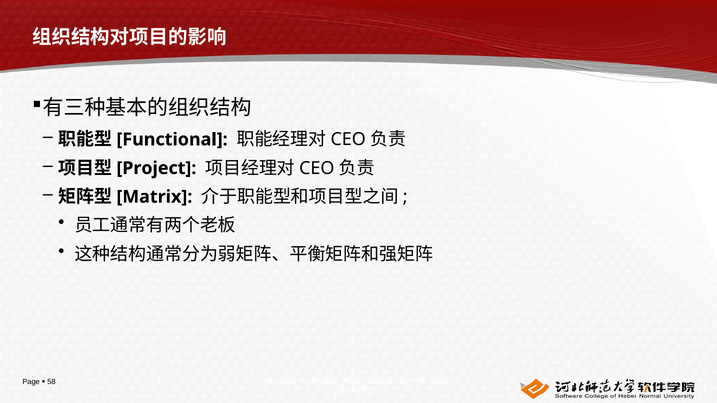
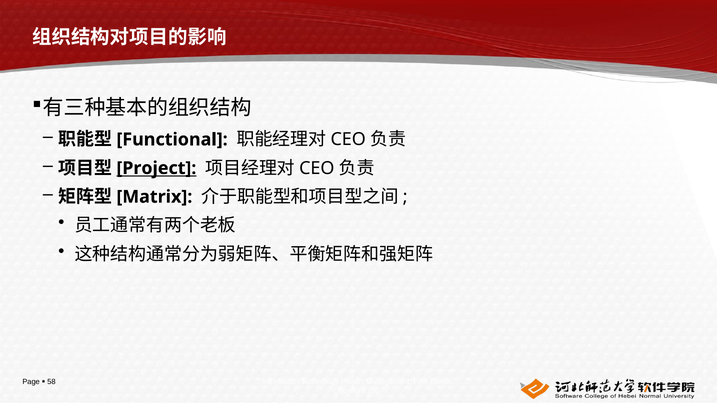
Project underline: none -> present (156, 168)
